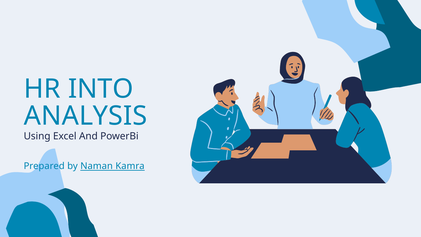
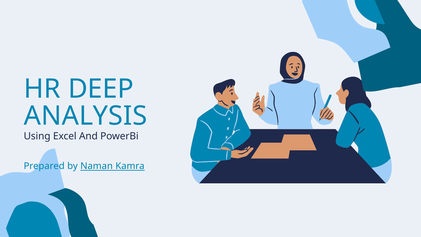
INTO: INTO -> DEEP (101, 89)
